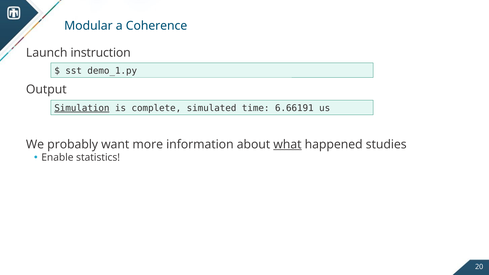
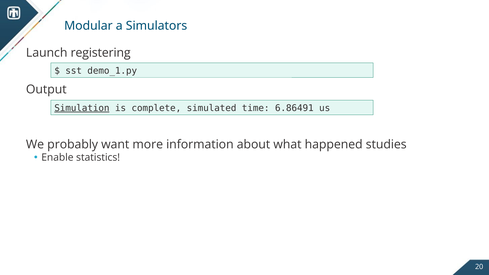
Coherence: Coherence -> Simulators (157, 26)
instruction: instruction -> registering (101, 53)
6.66191: 6.66191 -> 6.86491 (294, 108)
what underline: present -> none (287, 144)
